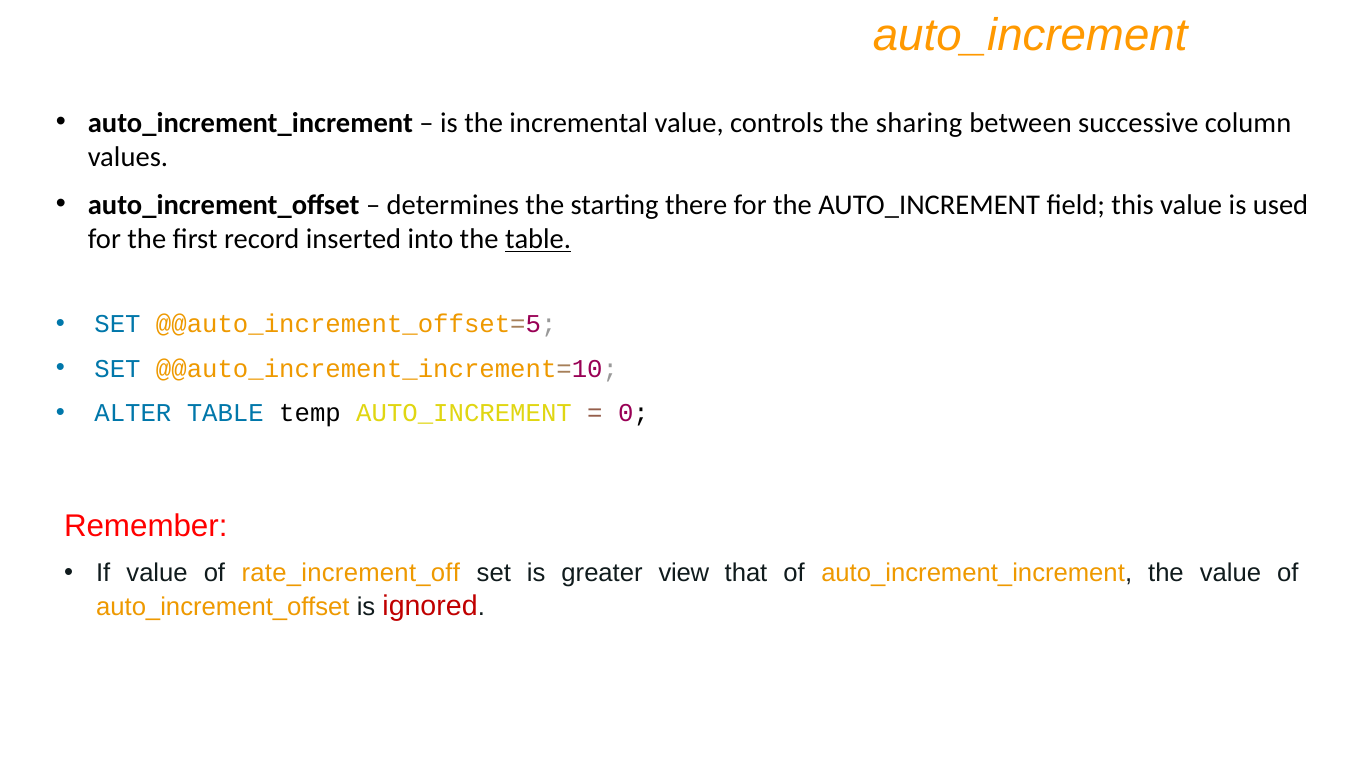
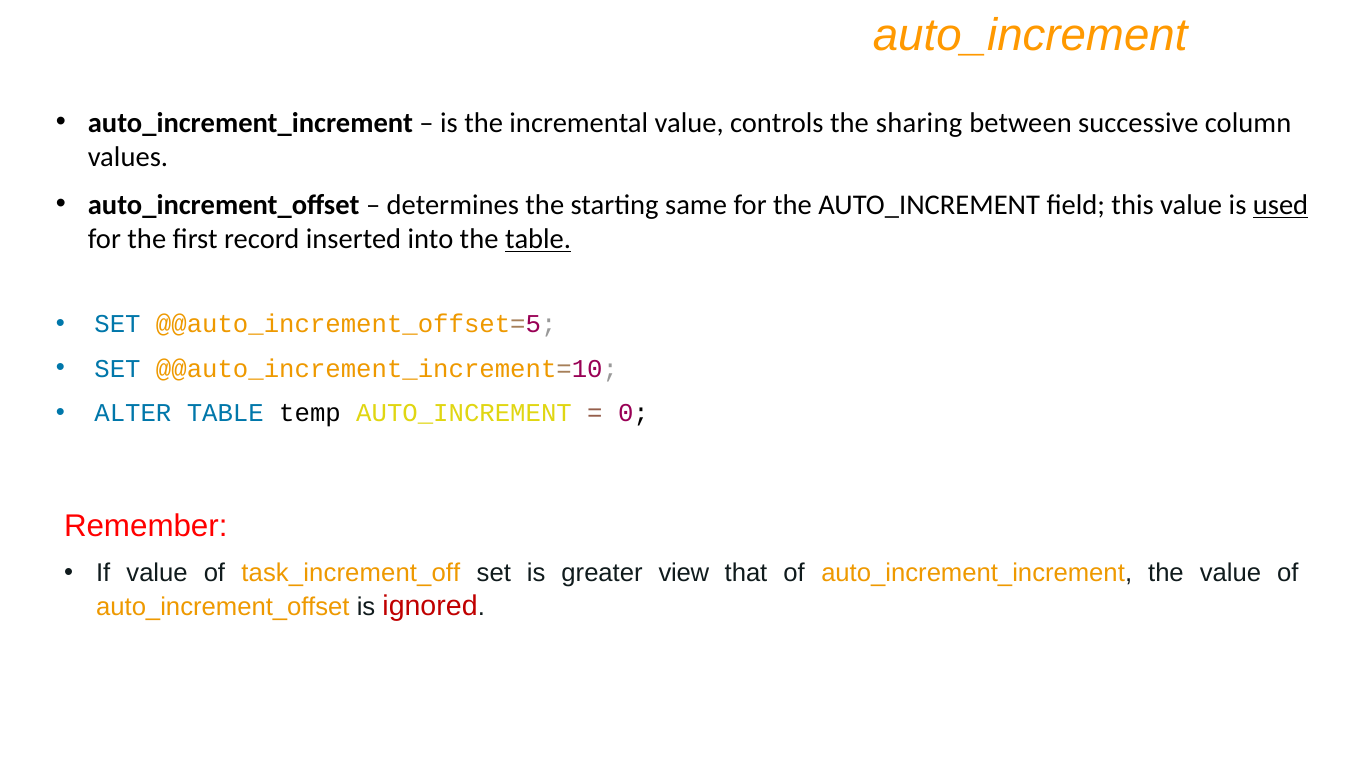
there: there -> same (696, 205)
used underline: none -> present (1281, 205)
rate_increment_off: rate_increment_off -> task_increment_off (351, 573)
